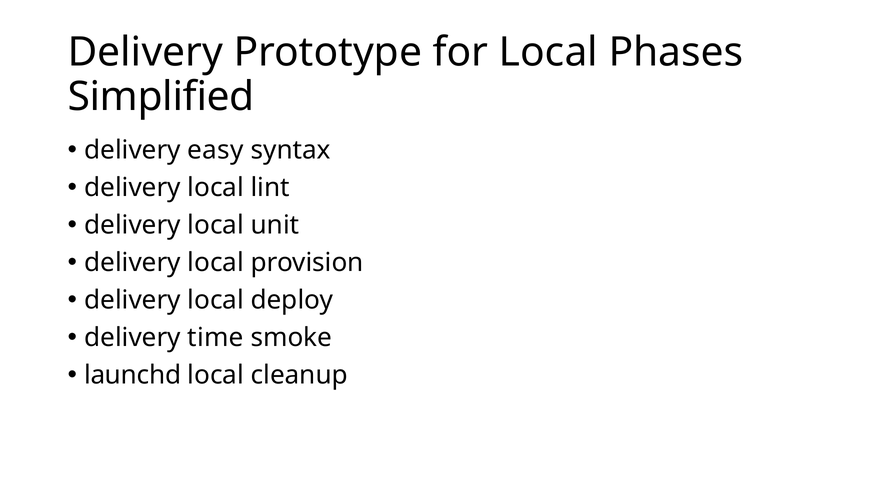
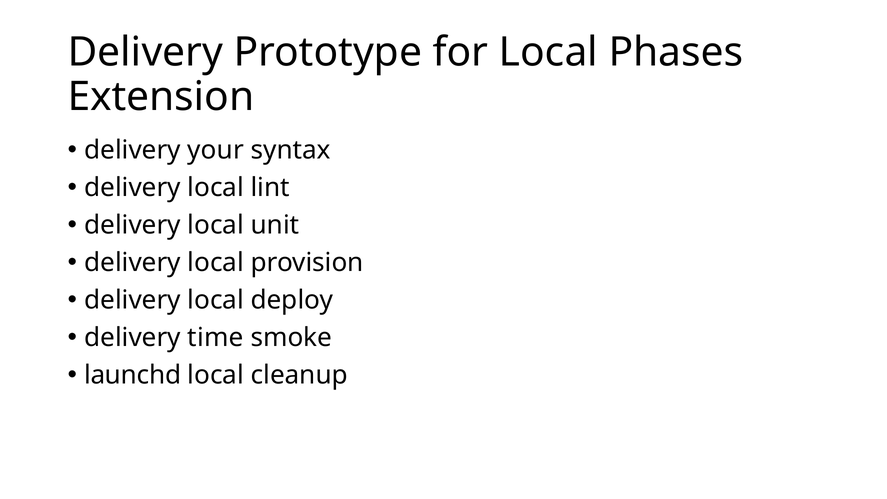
Simplified: Simplified -> Extension (161, 97)
easy: easy -> your (216, 150)
